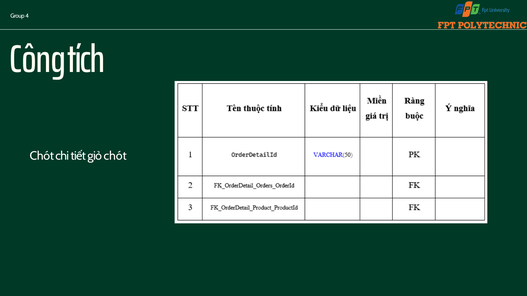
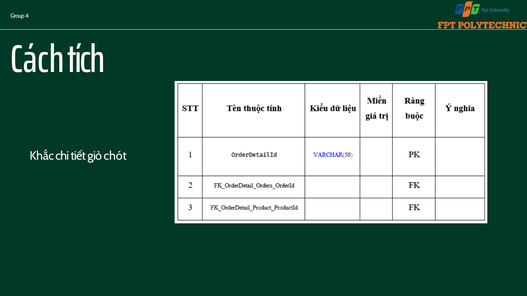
Công: Công -> Cách (37, 60)
Chót: Chót -> Khắc (42, 156)
